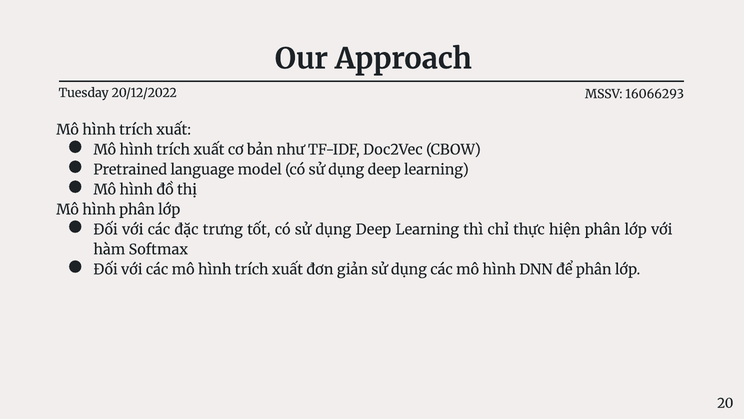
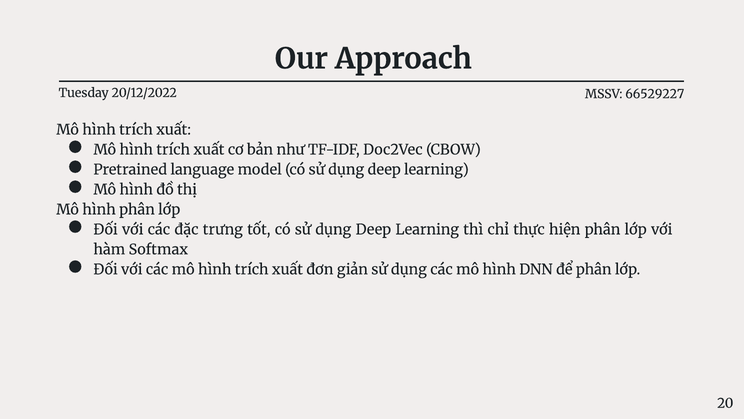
16066293: 16066293 -> 66529227 (655, 94)
